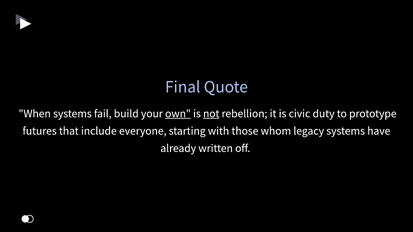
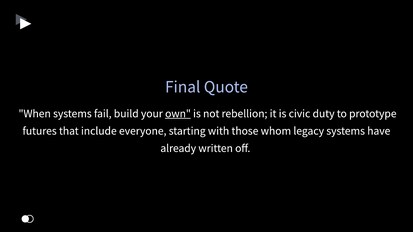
not underline: present -> none (211, 114)
